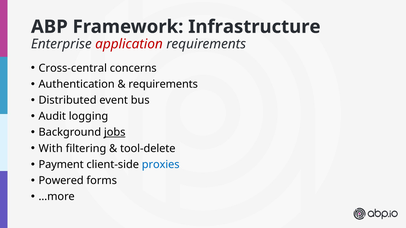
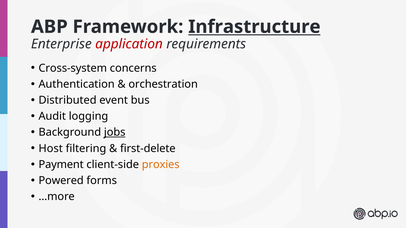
Infrastructure underline: none -> present (254, 27)
Cross-central: Cross-central -> Cross-system (73, 68)
requirements: requirements -> orchestration (163, 84)
With: With -> Host (51, 149)
tool-delete: tool-delete -> first-delete (148, 149)
proxies colour: blue -> orange (161, 165)
